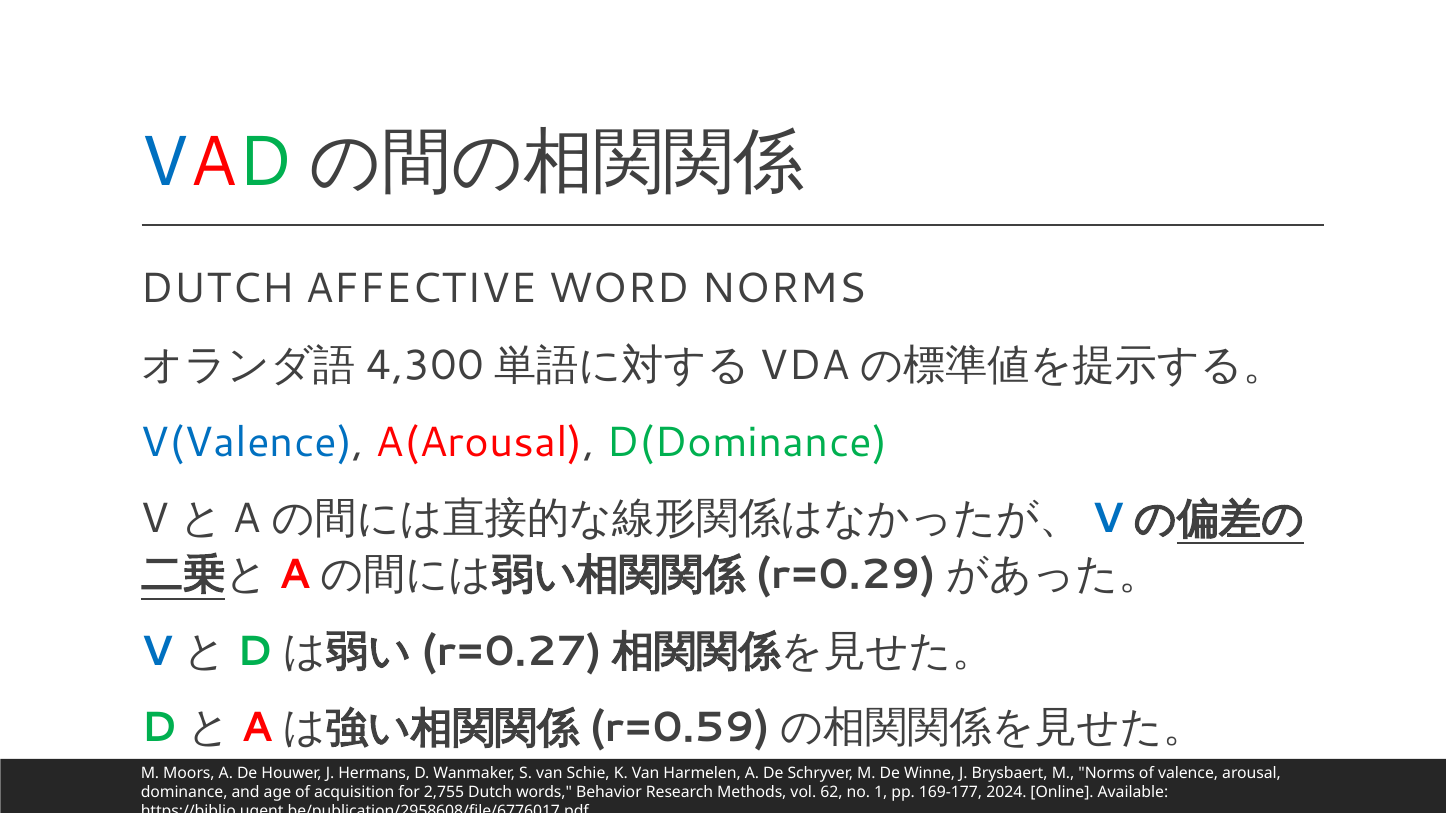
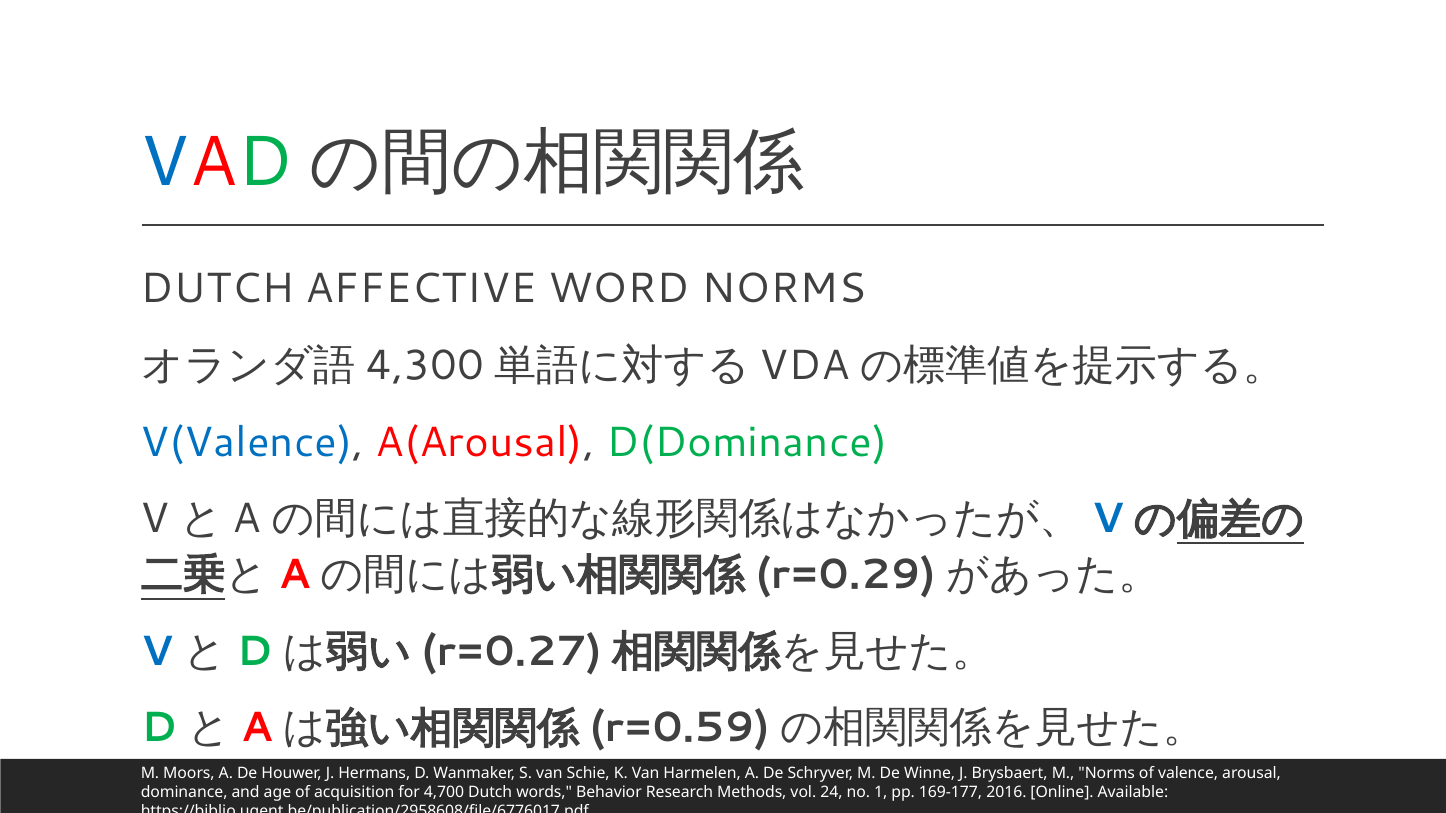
2,755: 2,755 -> 4,700 (444, 792)
62: 62 -> 24 (832, 792)
2024: 2024 -> 2016 (1006, 792)
